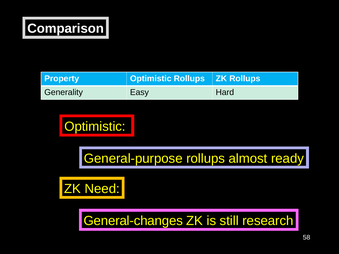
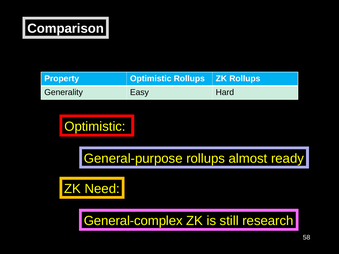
General-changes: General-changes -> General-complex (133, 221)
